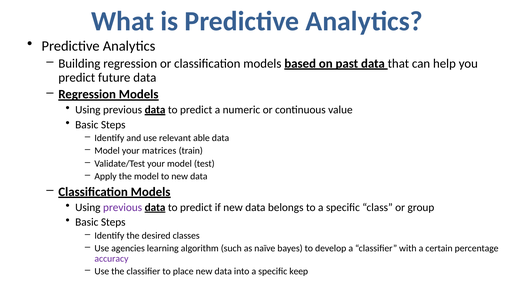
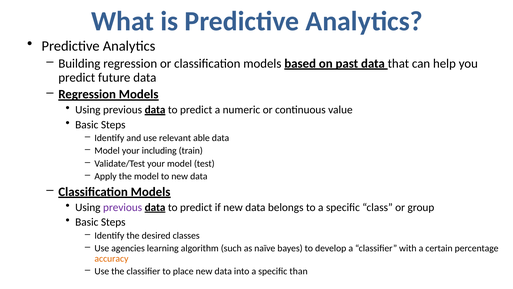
matrices: matrices -> including (159, 151)
accuracy colour: purple -> orange (111, 258)
keep: keep -> than (299, 271)
